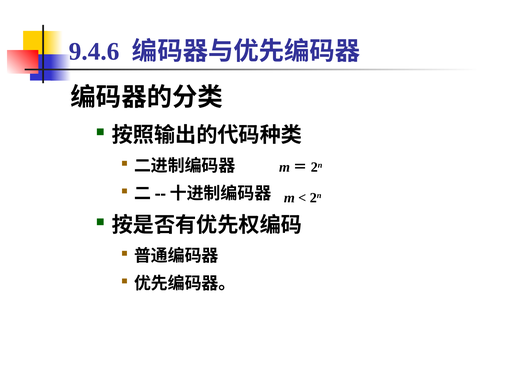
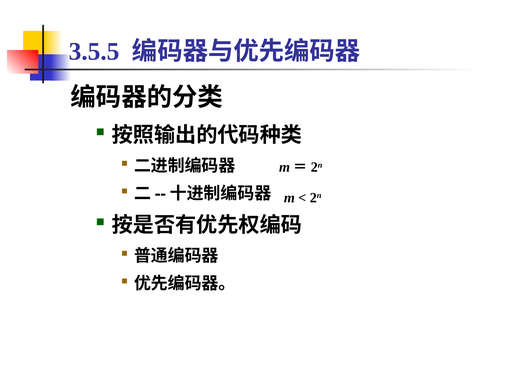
9.4.6: 9.4.6 -> 3.5.5 (94, 52)
